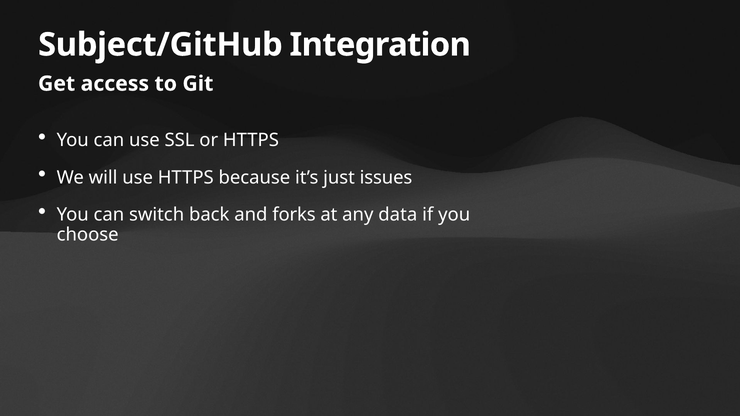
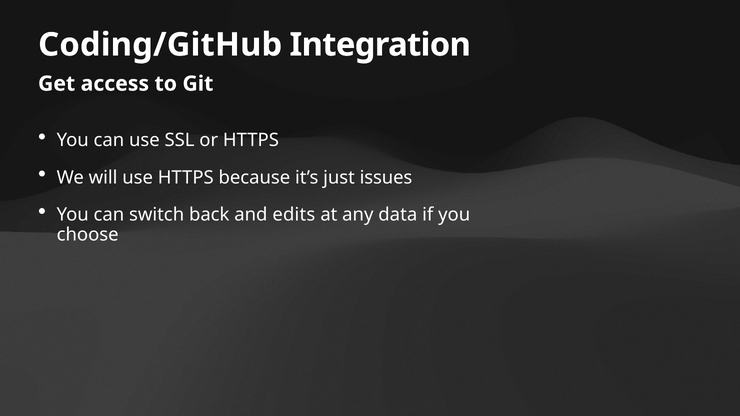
Subject/GitHub: Subject/GitHub -> Coding/GitHub (160, 45)
forks: forks -> edits (294, 215)
